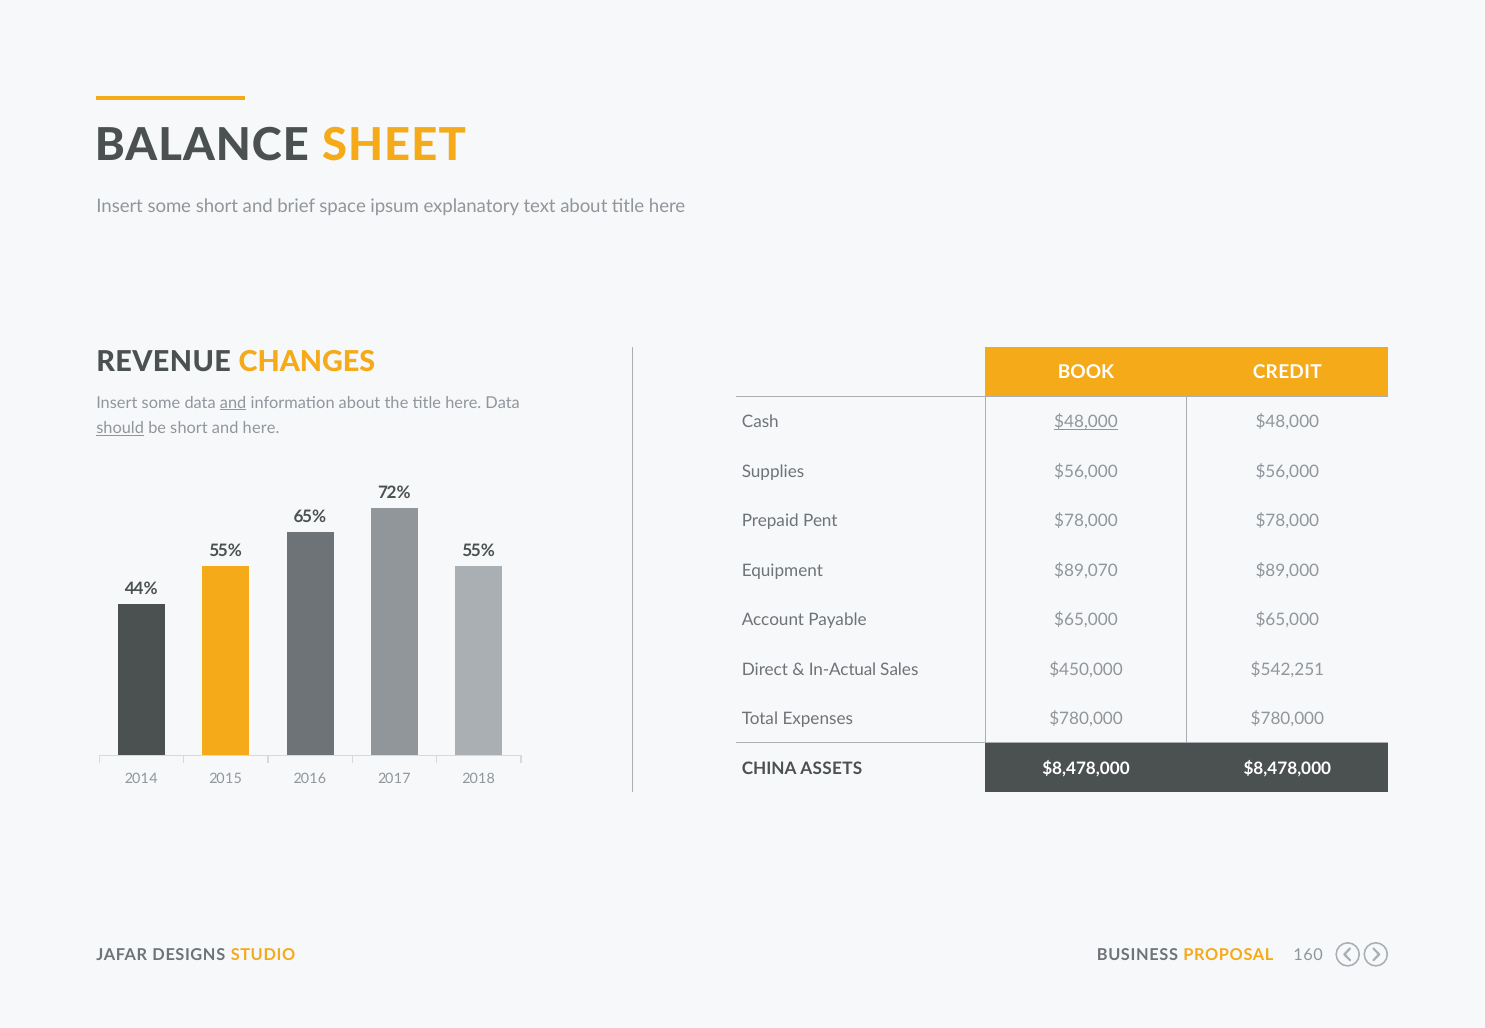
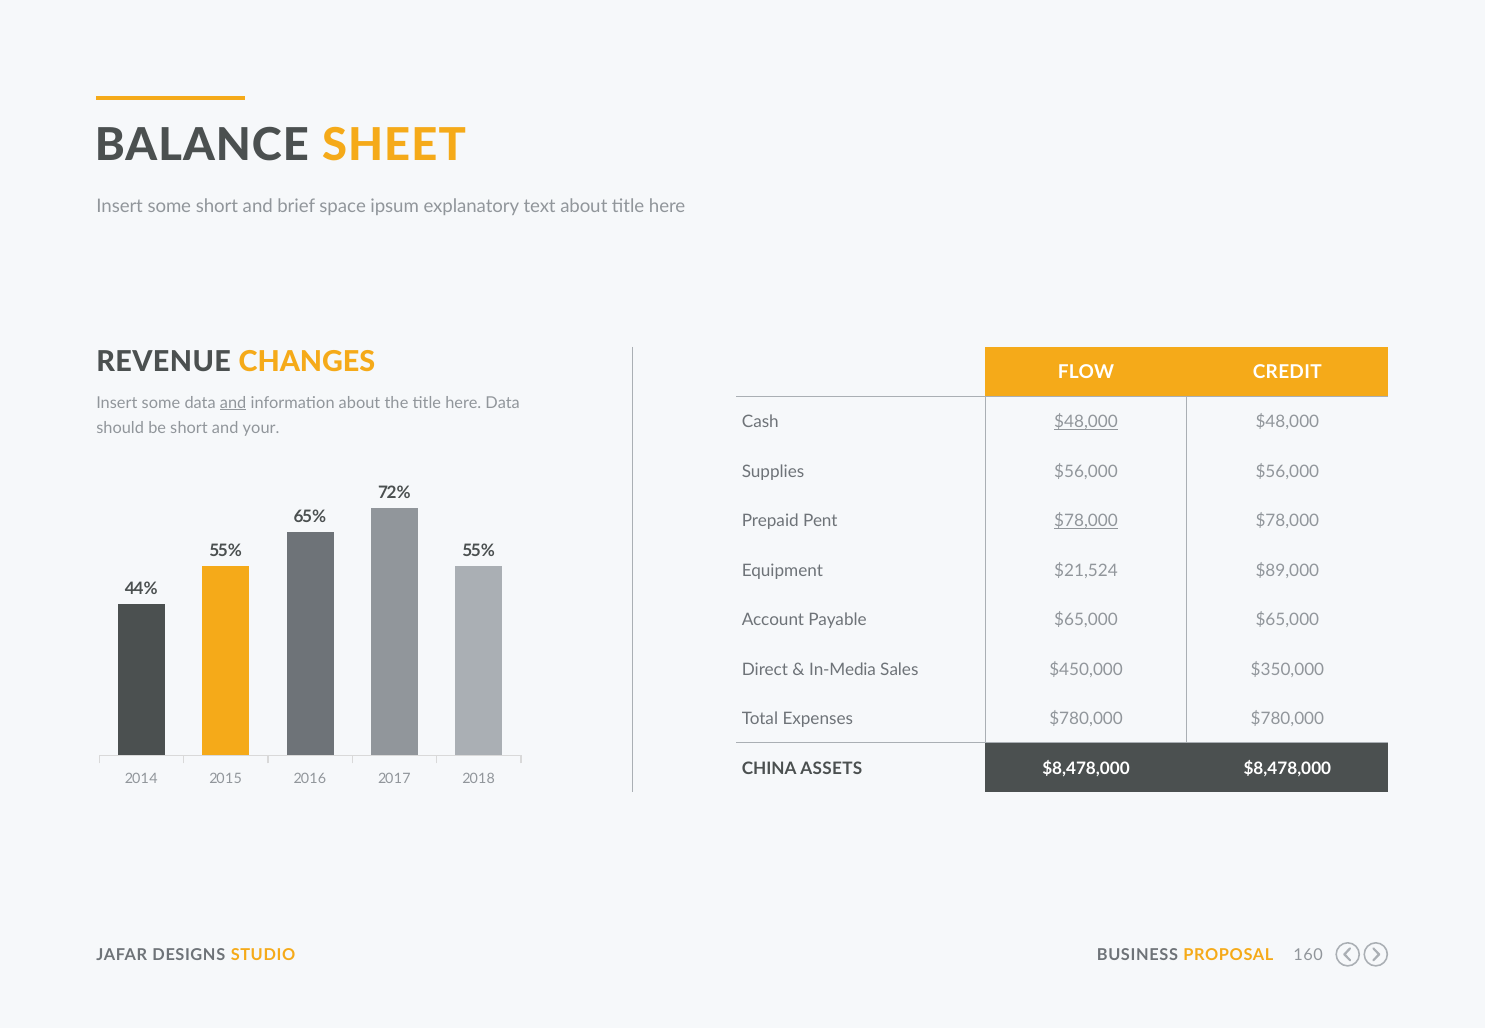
BOOK: BOOK -> FLOW (1086, 373)
should underline: present -> none (120, 428)
and here: here -> your (261, 428)
$78,000 underline: none -> present (1086, 521)
$89,070: $89,070 -> $21,524 (1086, 571)
In-Actual: In-Actual -> In-Media (843, 670)
$542,251: $542,251 -> $350,000 (1287, 670)
